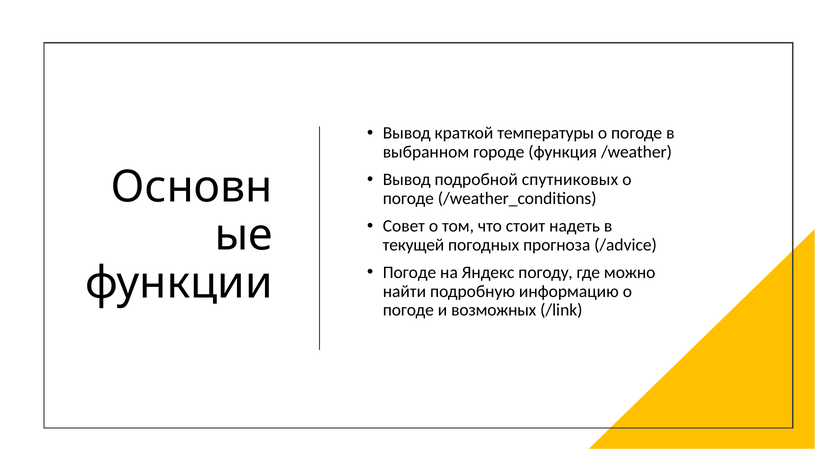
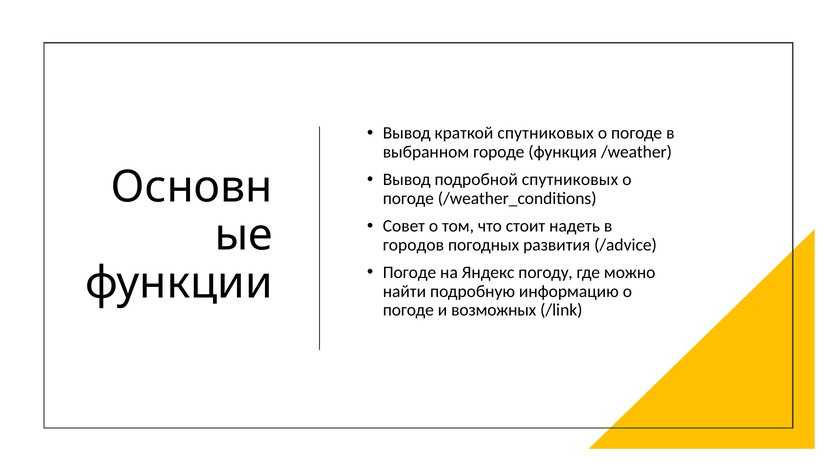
краткой температуры: температуры -> спутниковых (546, 133)
текущей: текущей -> городов (413, 245)
прогноза: прогноза -> развития (557, 245)
